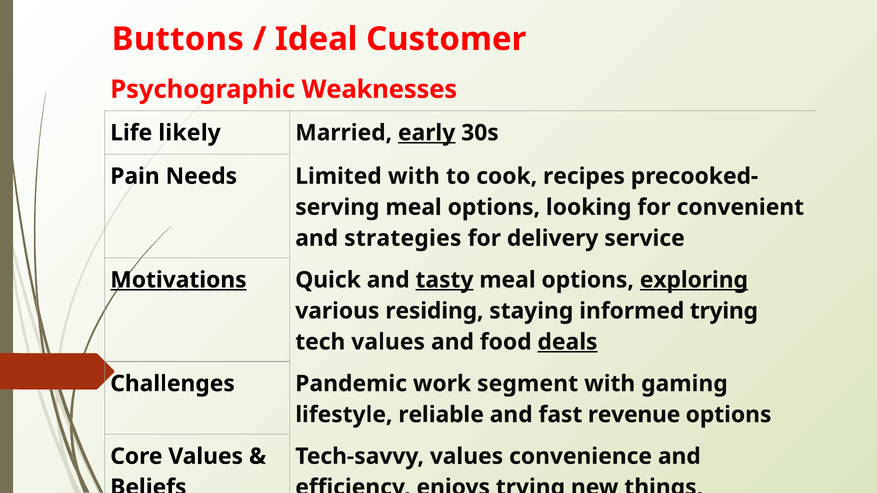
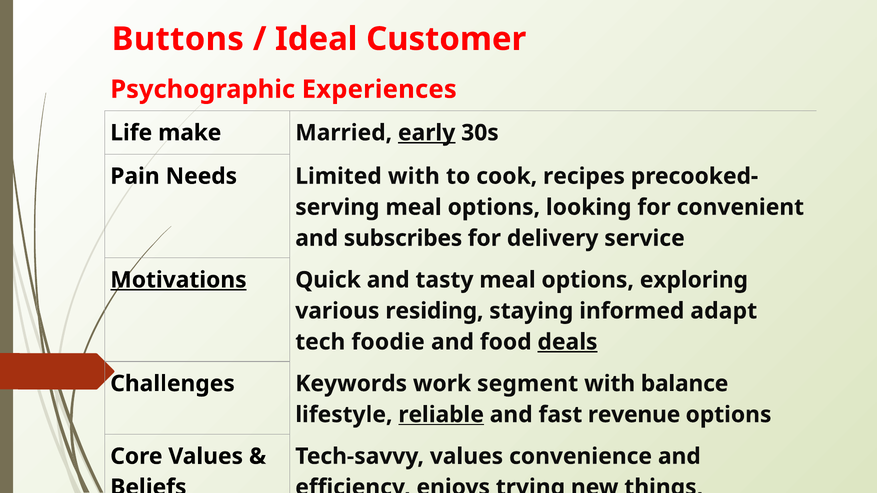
Weaknesses: Weaknesses -> Experiences (379, 89)
likely: likely -> make (190, 133)
strategies: strategies -> subscribes (403, 238)
tasty underline: present -> none (444, 280)
exploring underline: present -> none (694, 280)
informed trying: trying -> adapt (724, 311)
tech values: values -> foodie (388, 342)
Pandemic: Pandemic -> Keywords (351, 384)
gaming: gaming -> balance (685, 384)
reliable underline: none -> present (441, 415)
